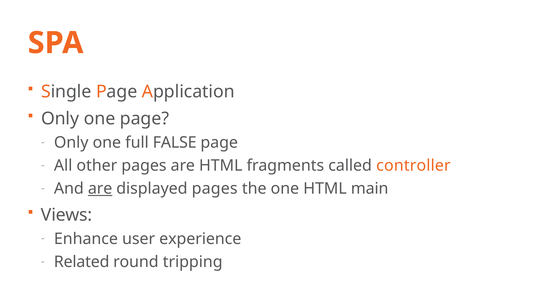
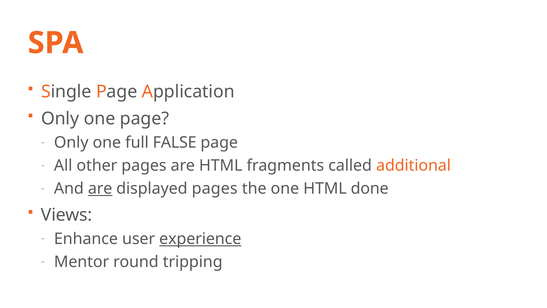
controller: controller -> additional (414, 165)
main: main -> done (370, 189)
experience underline: none -> present (200, 239)
Related: Related -> Mentor (82, 262)
